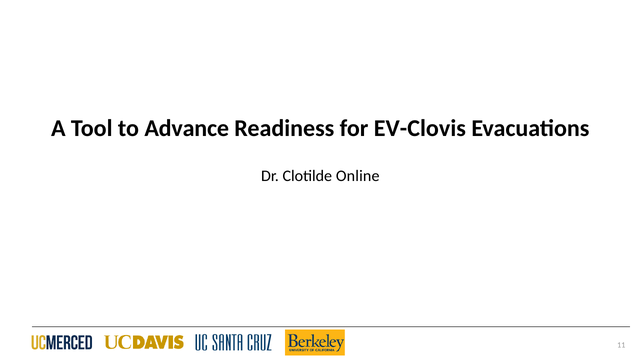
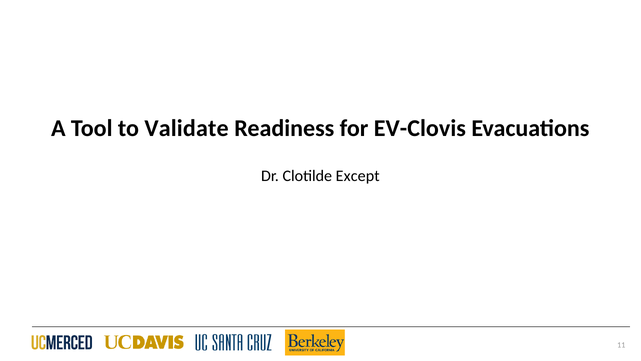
Advance: Advance -> Validate (187, 128)
Online: Online -> Except (358, 176)
